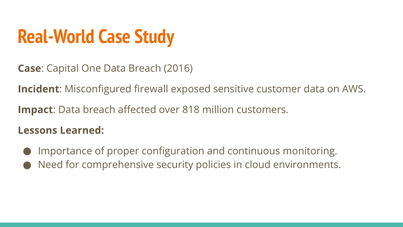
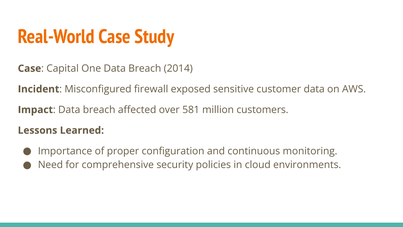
2016: 2016 -> 2014 (178, 68)
818: 818 -> 581 (191, 110)
